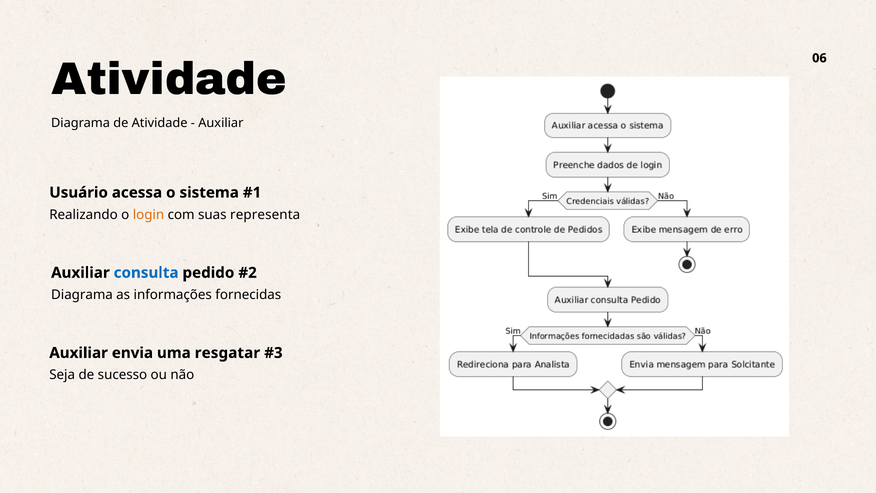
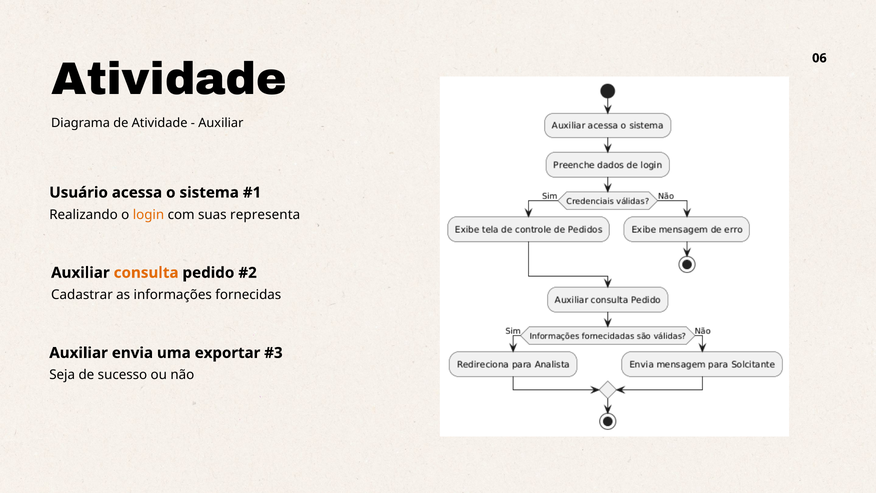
consulta colour: blue -> orange (146, 273)
Diagrama: Diagrama -> Cadastrar (82, 295)
resgatar: resgatar -> exportar (228, 353)
